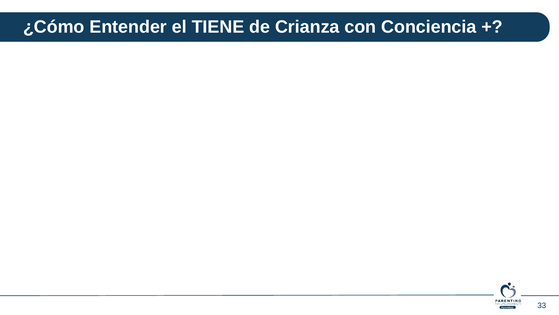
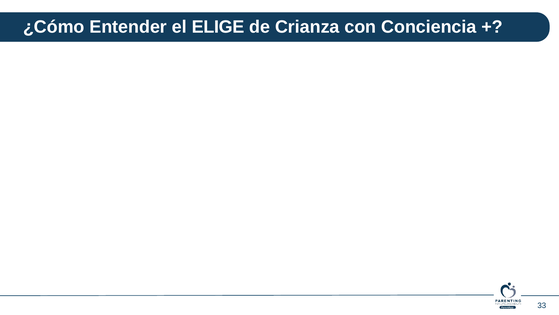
TIENE: TIENE -> ELIGE (218, 27)
